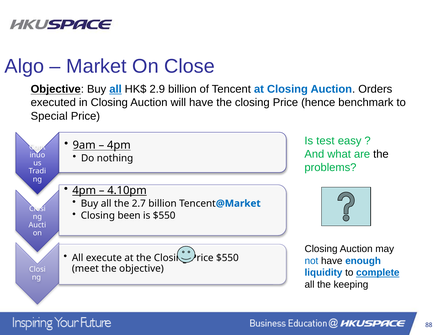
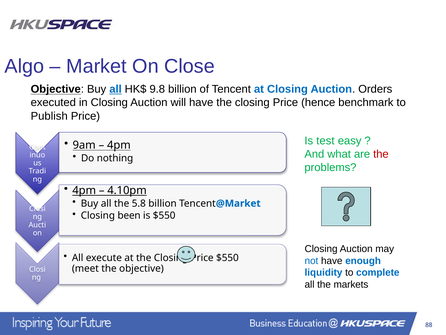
2.9: 2.9 -> 9.8 (157, 89)
Special: Special -> Publish (49, 116)
the colour: black -> red (381, 154)
2.7: 2.7 -> 5.8 (139, 203)
complete underline: present -> none (378, 272)
keeping: keeping -> markets (351, 284)
